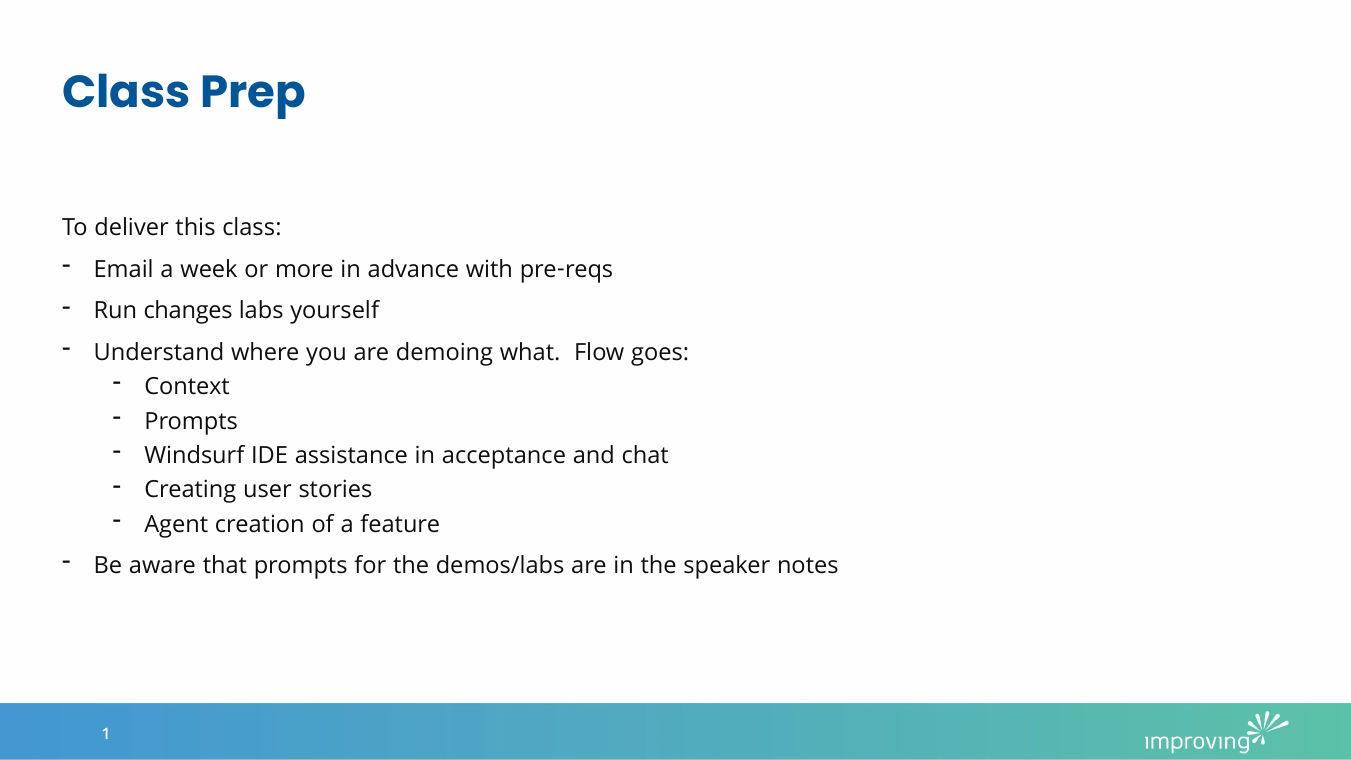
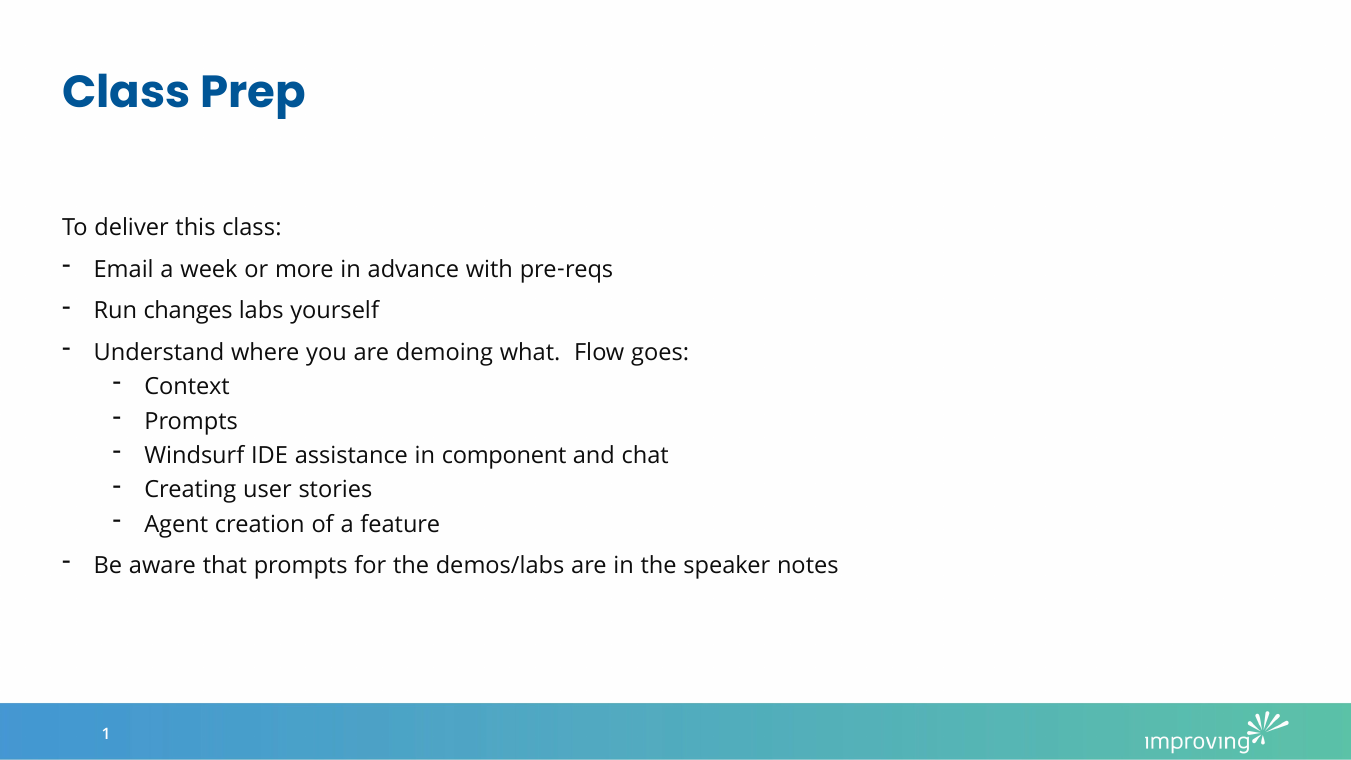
acceptance: acceptance -> component (504, 455)
